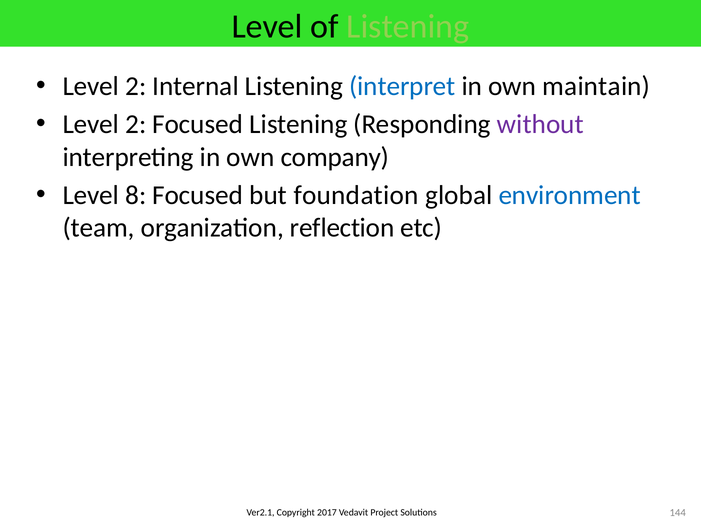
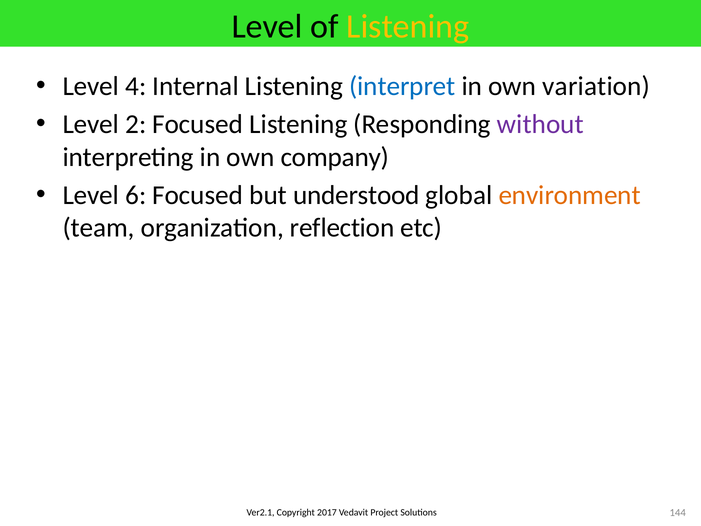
Listening colour: light green -> yellow (408, 26)
2: 2 -> 4 (136, 86)
maintain: maintain -> variation (596, 86)
8: 8 -> 6 (136, 195)
foundation: foundation -> understood (356, 195)
environment colour: blue -> orange (570, 195)
